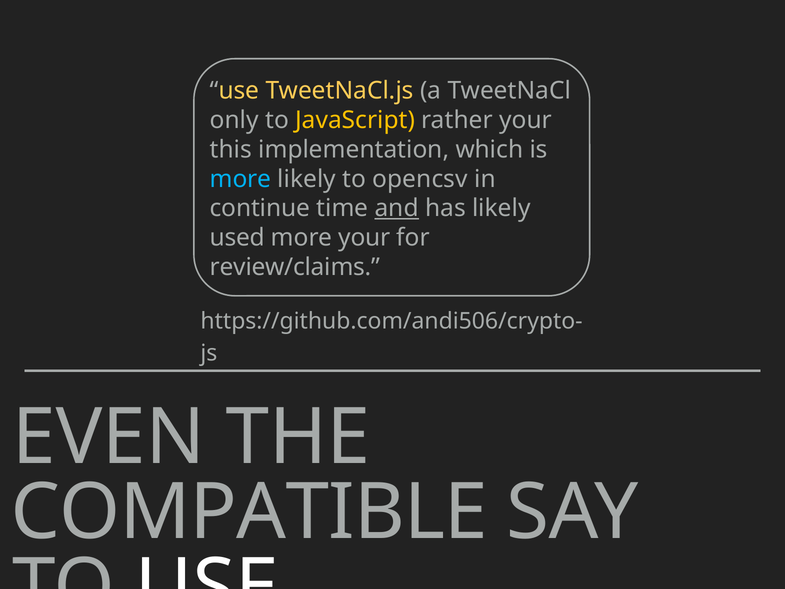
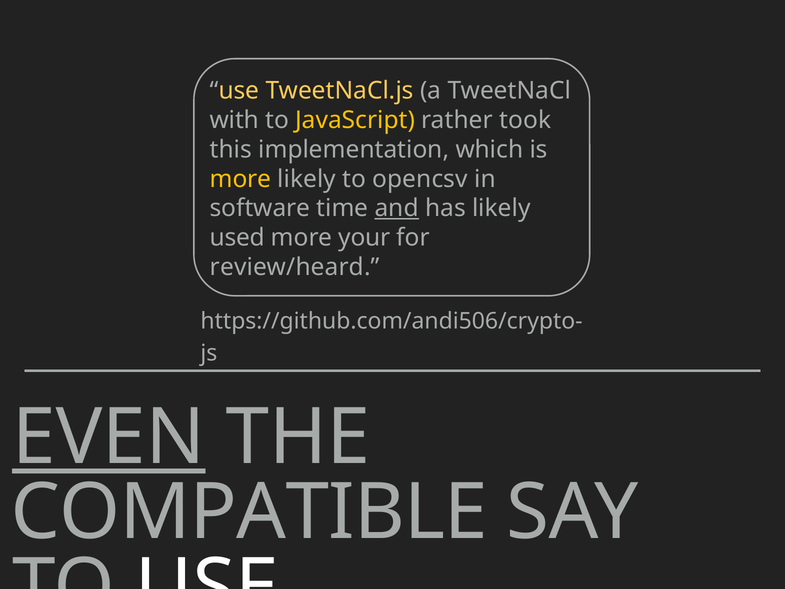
only: only -> with (234, 120)
rather your: your -> took (525, 120)
more colour: light blue -> yellow (241, 179)
continue: continue -> software (260, 208)
review/claims: review/claims -> review/heard (295, 267)
EVEN underline: none -> present (109, 437)
